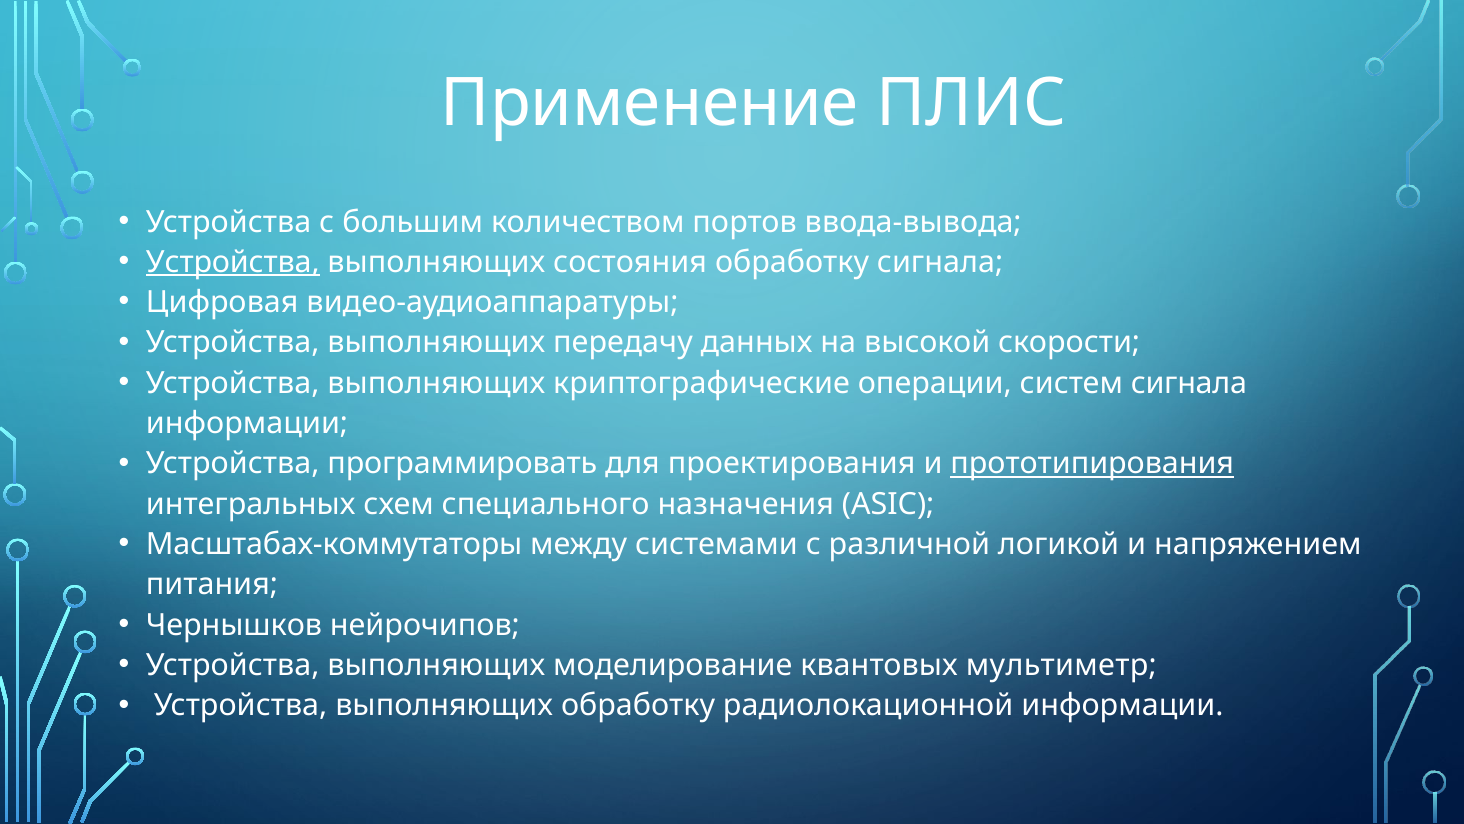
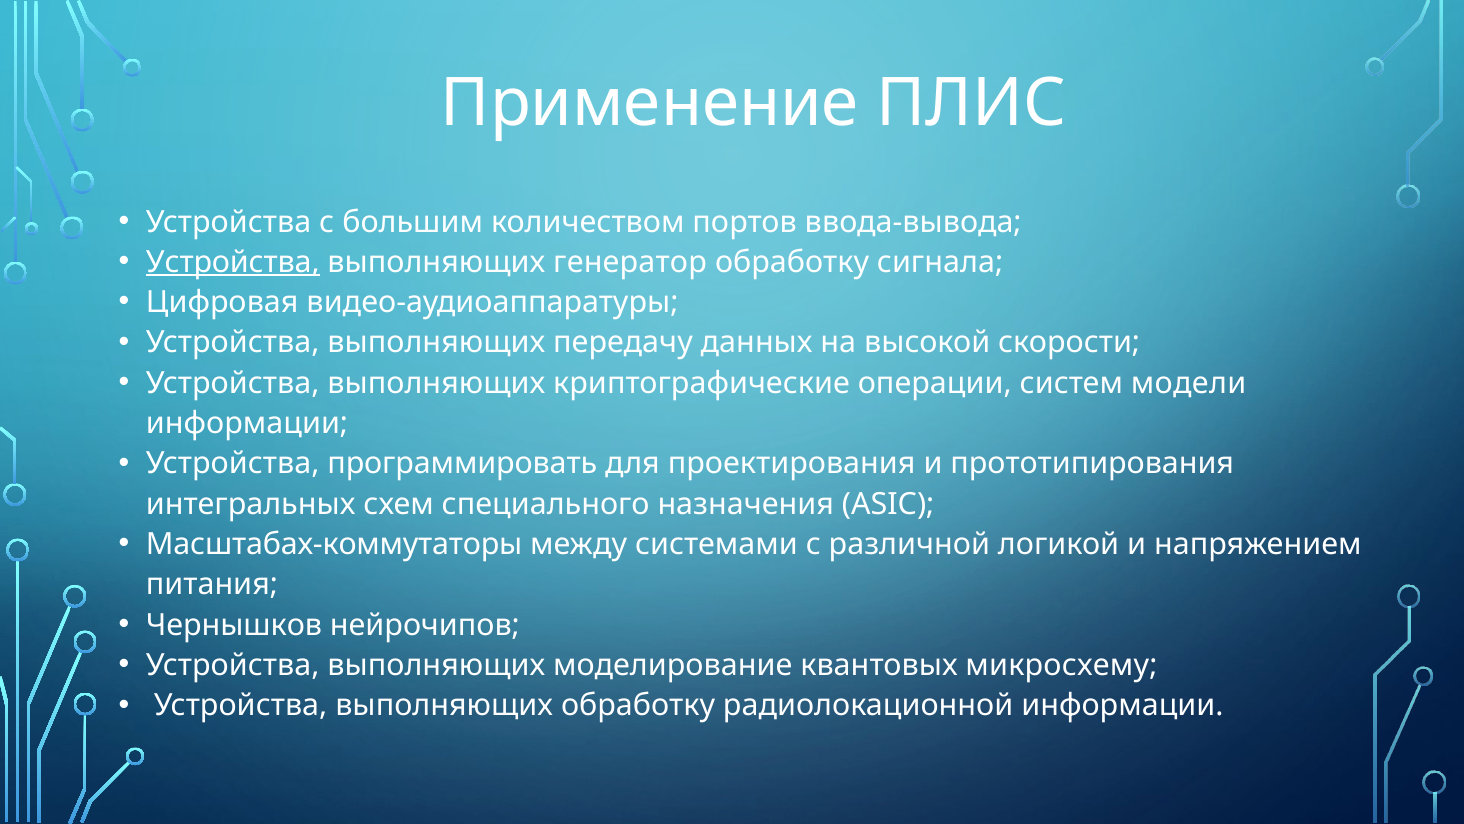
состояния: состояния -> генератор (630, 262)
систем сигнала: сигнала -> модели (1189, 383)
прототипирования underline: present -> none (1092, 464)
мультиметр: мультиметр -> микросхему (1061, 665)
